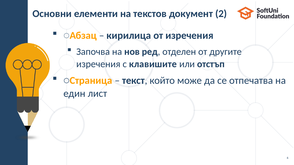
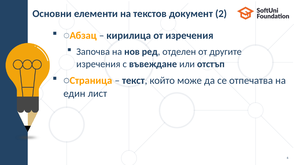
клавишите: клавишите -> въвеждане (153, 64)
